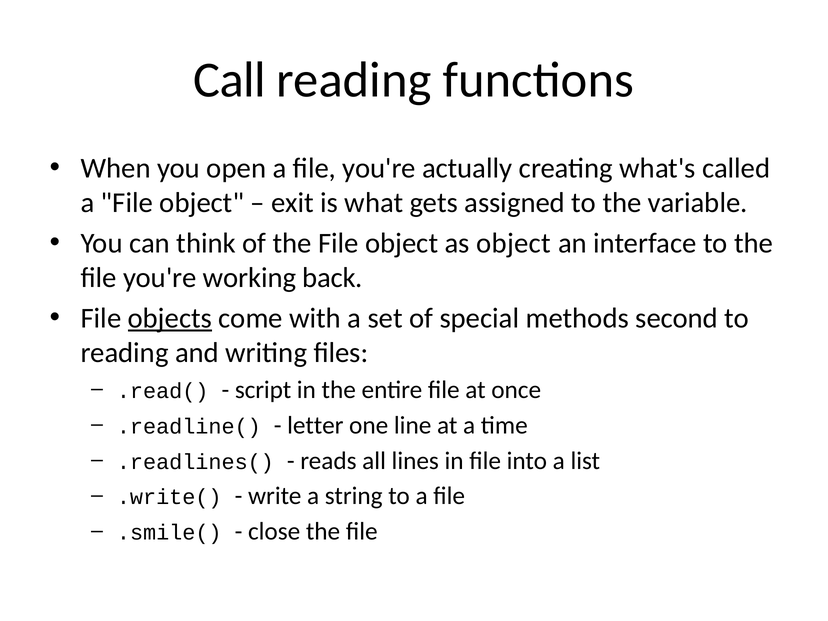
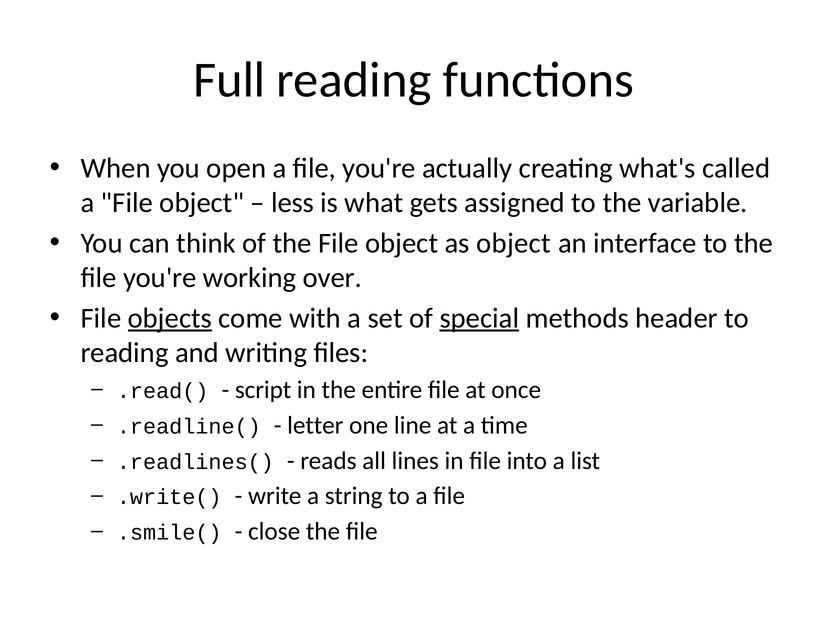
Call: Call -> Full (229, 80)
exit: exit -> less (293, 203)
back: back -> over (332, 278)
special underline: none -> present (479, 318)
second: second -> header (677, 318)
